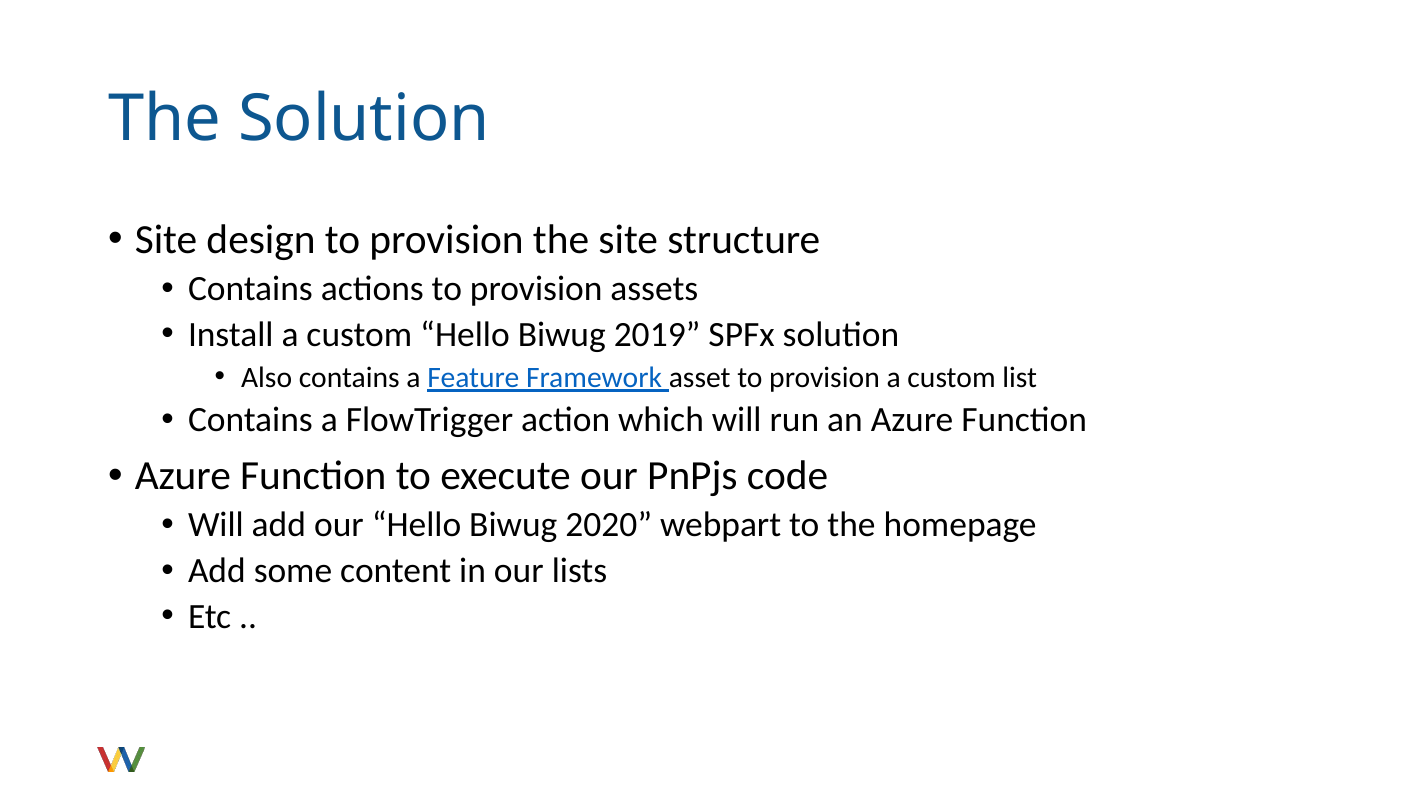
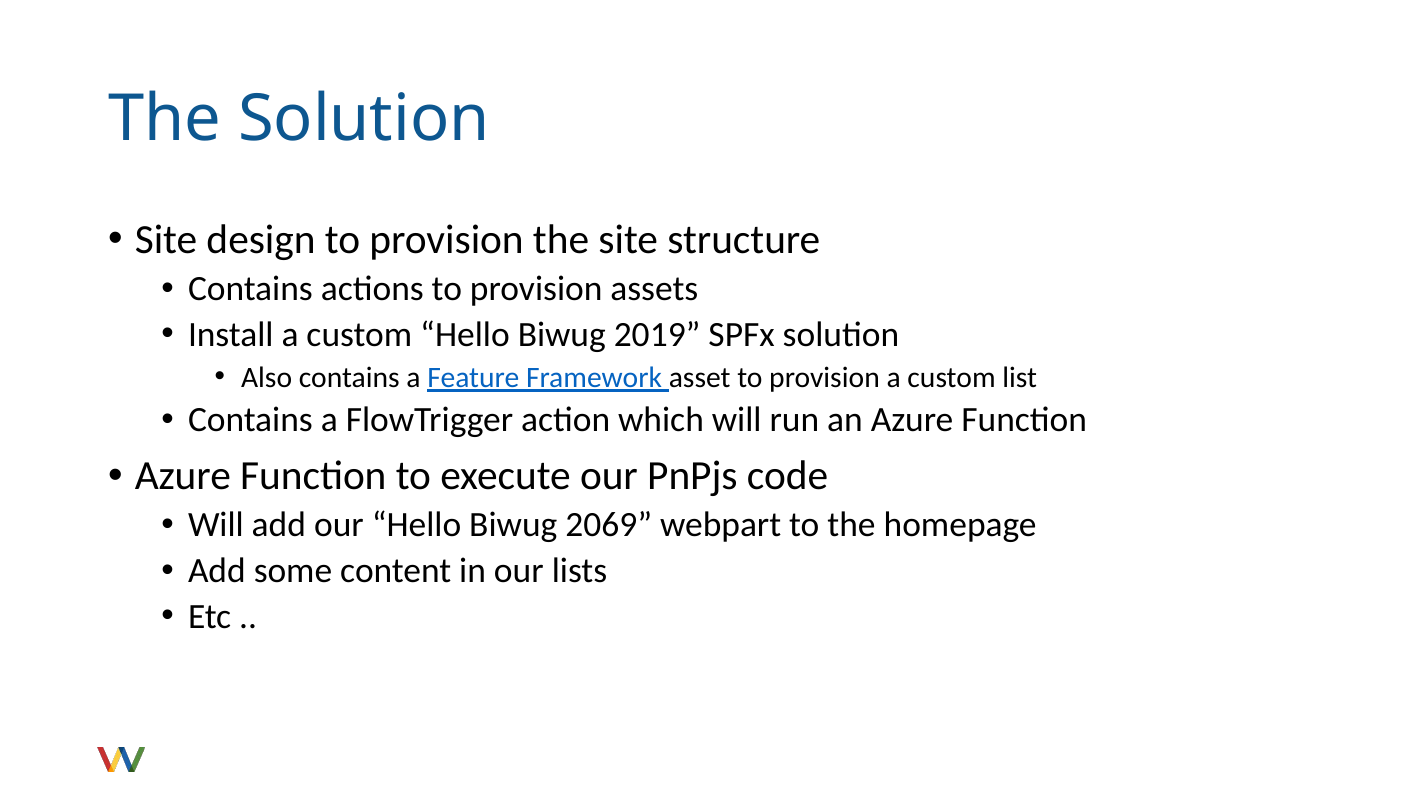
2020: 2020 -> 2069 (609, 525)
